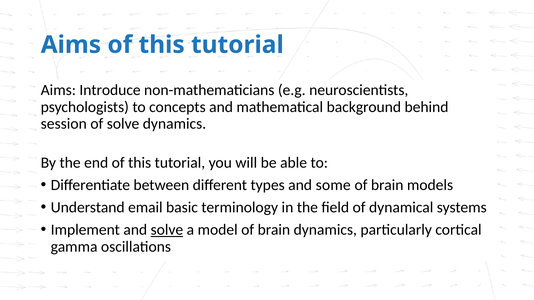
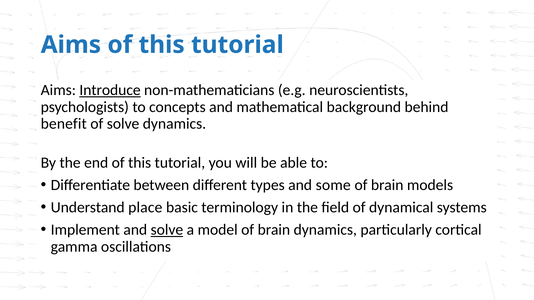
Introduce underline: none -> present (110, 90)
session: session -> benefit (64, 124)
email: email -> place (145, 208)
